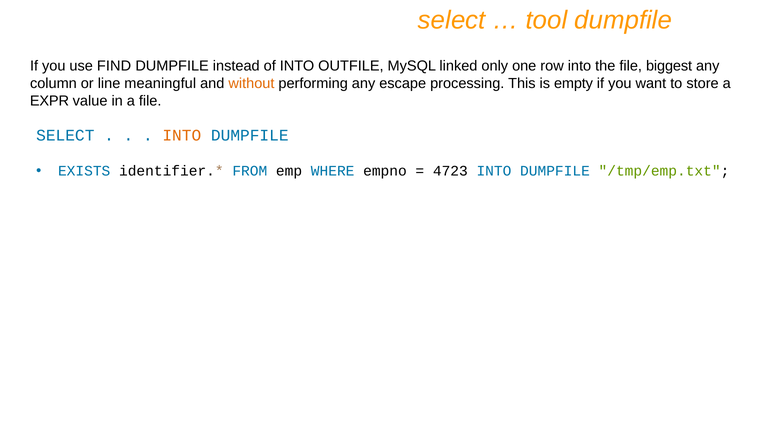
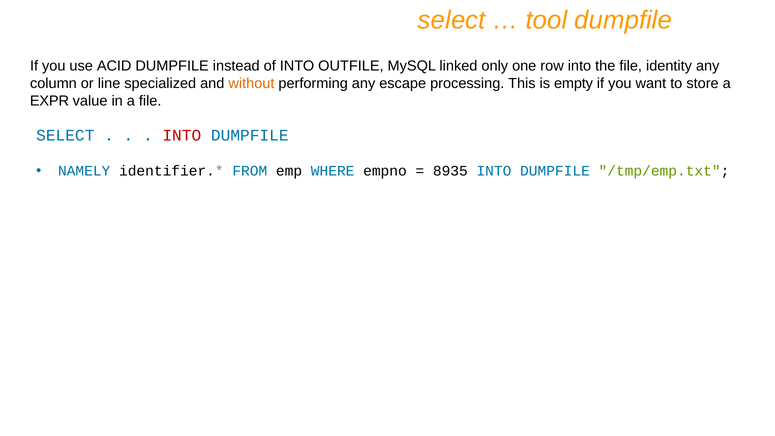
FIND: FIND -> ACID (114, 66)
biggest: biggest -> identity (669, 66)
meaningful: meaningful -> specialized (160, 83)
INTO colour: orange -> red (182, 136)
EXISTS: EXISTS -> NAMELY (84, 171)
4723: 4723 -> 8935 (450, 171)
